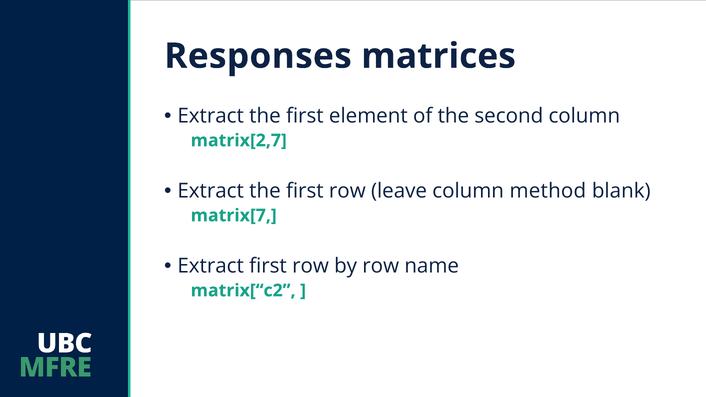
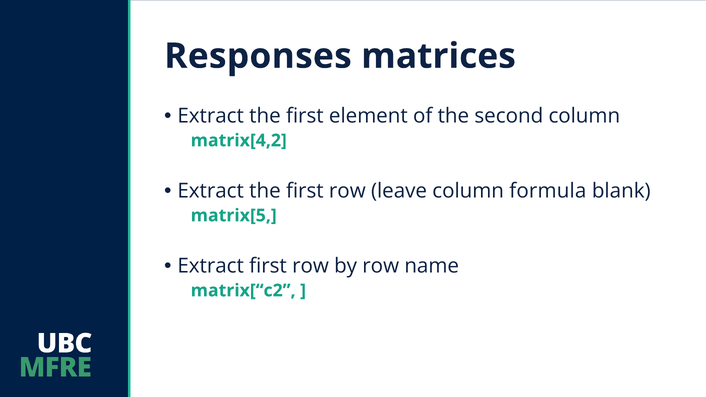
matrix[2,7: matrix[2,7 -> matrix[4,2 (239, 141)
method: method -> formula (548, 191)
matrix[7: matrix[7 -> matrix[5 (234, 216)
